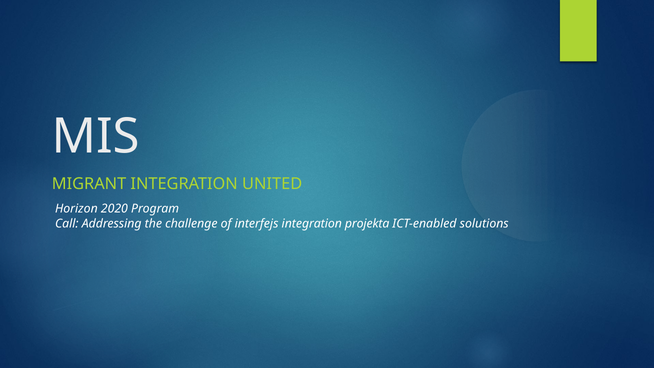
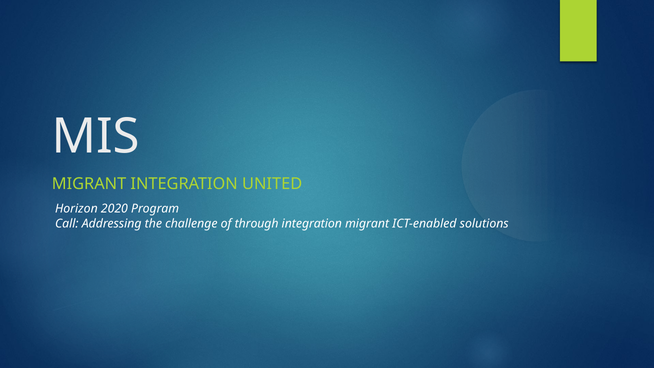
interfejs: interfejs -> through (257, 224)
integration projekta: projekta -> migrant (367, 224)
